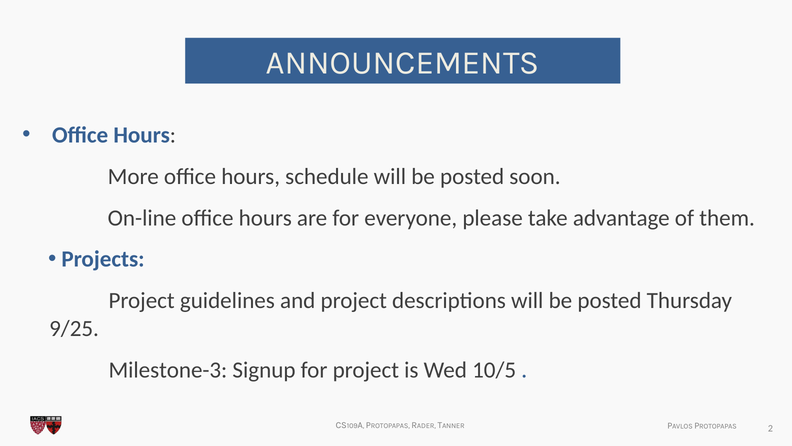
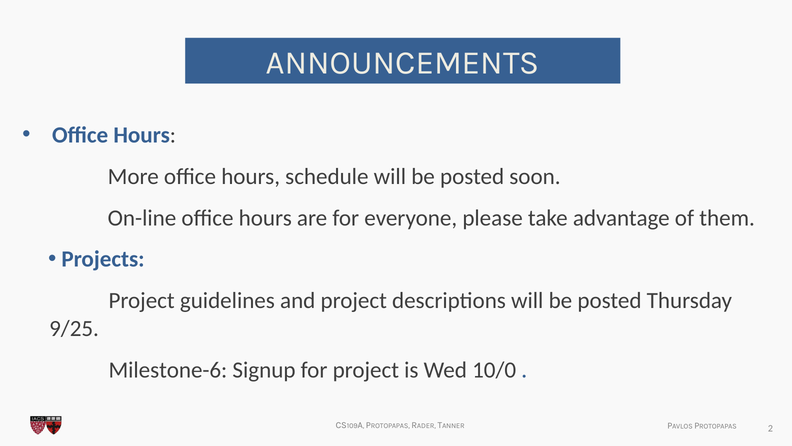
Milestone-3: Milestone-3 -> Milestone-6 (168, 370)
10/5: 10/5 -> 10/0 (494, 370)
